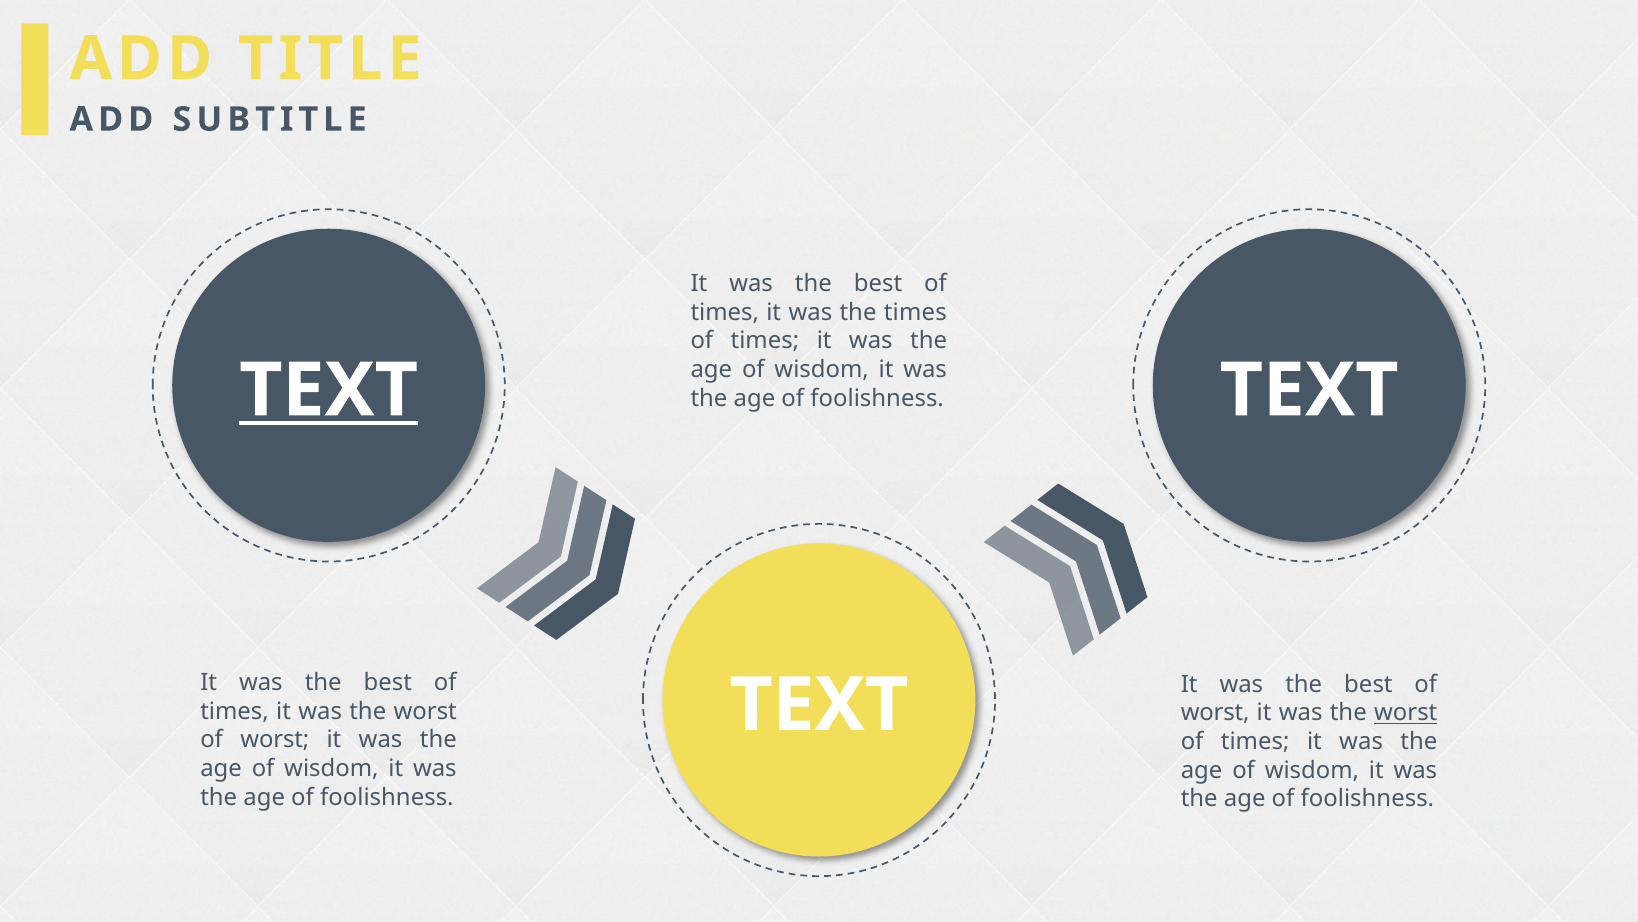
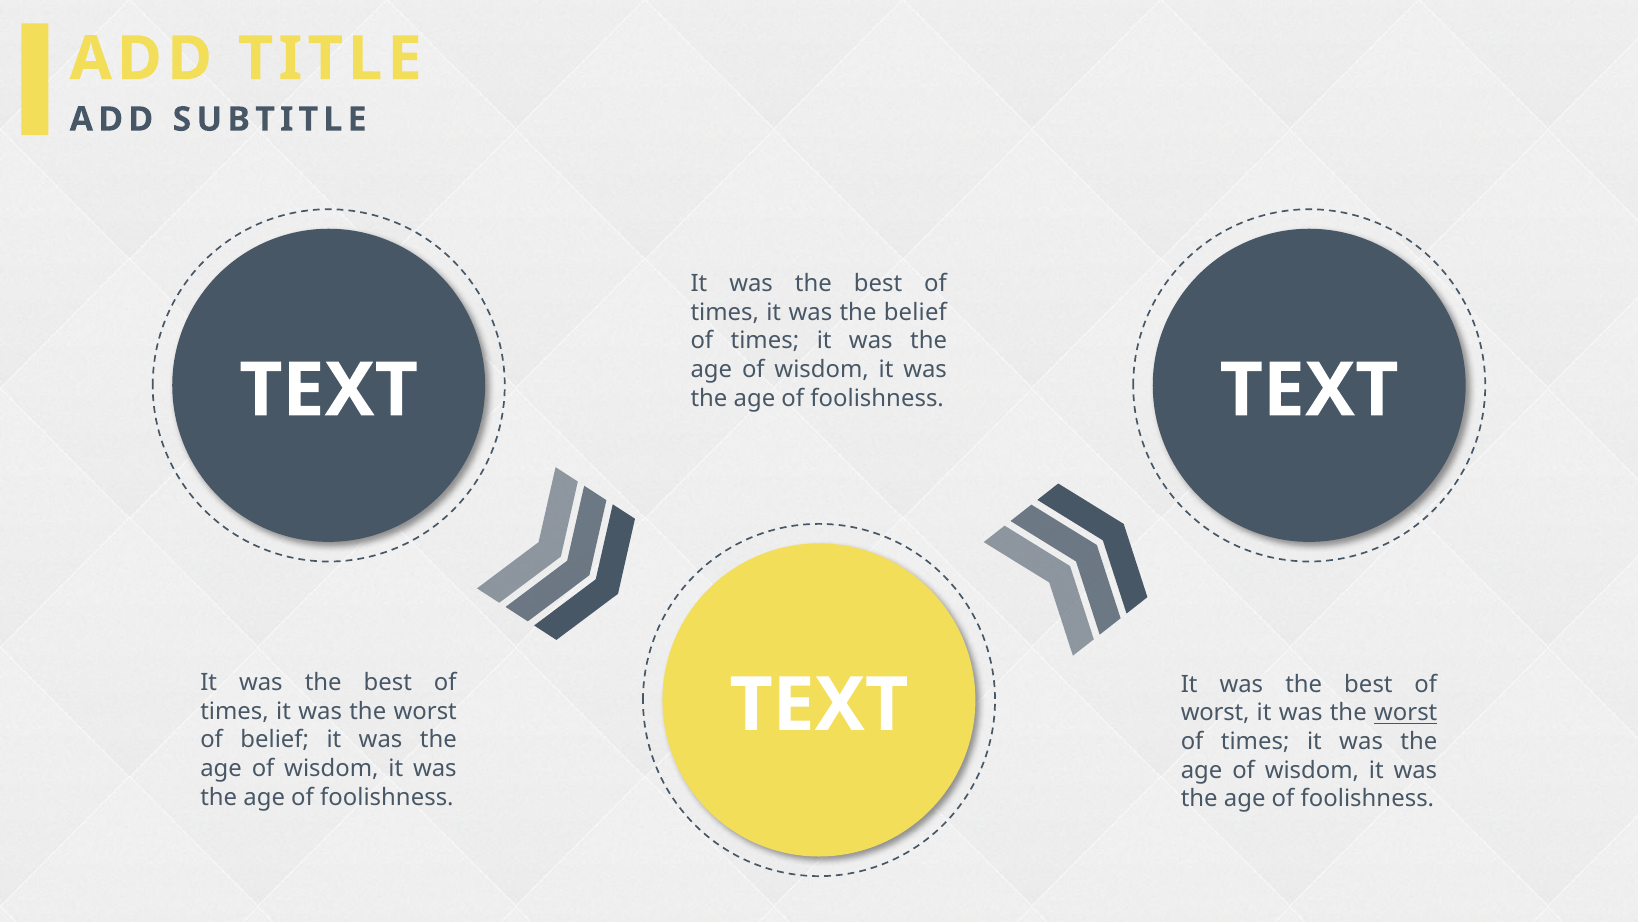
the times: times -> belief (915, 312)
TEXT underline: present -> none (329, 390)
worst: worst -> belief (275, 740)
